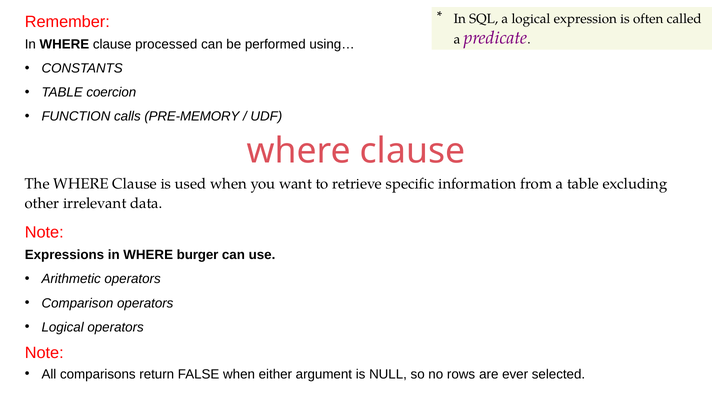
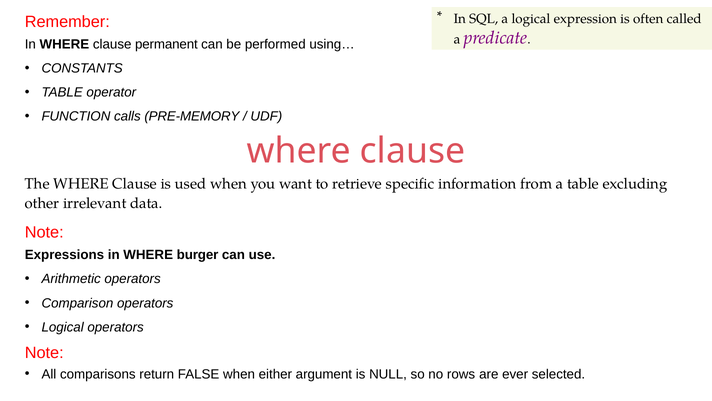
processed: processed -> permanent (166, 44)
coercion: coercion -> operator (111, 92)
